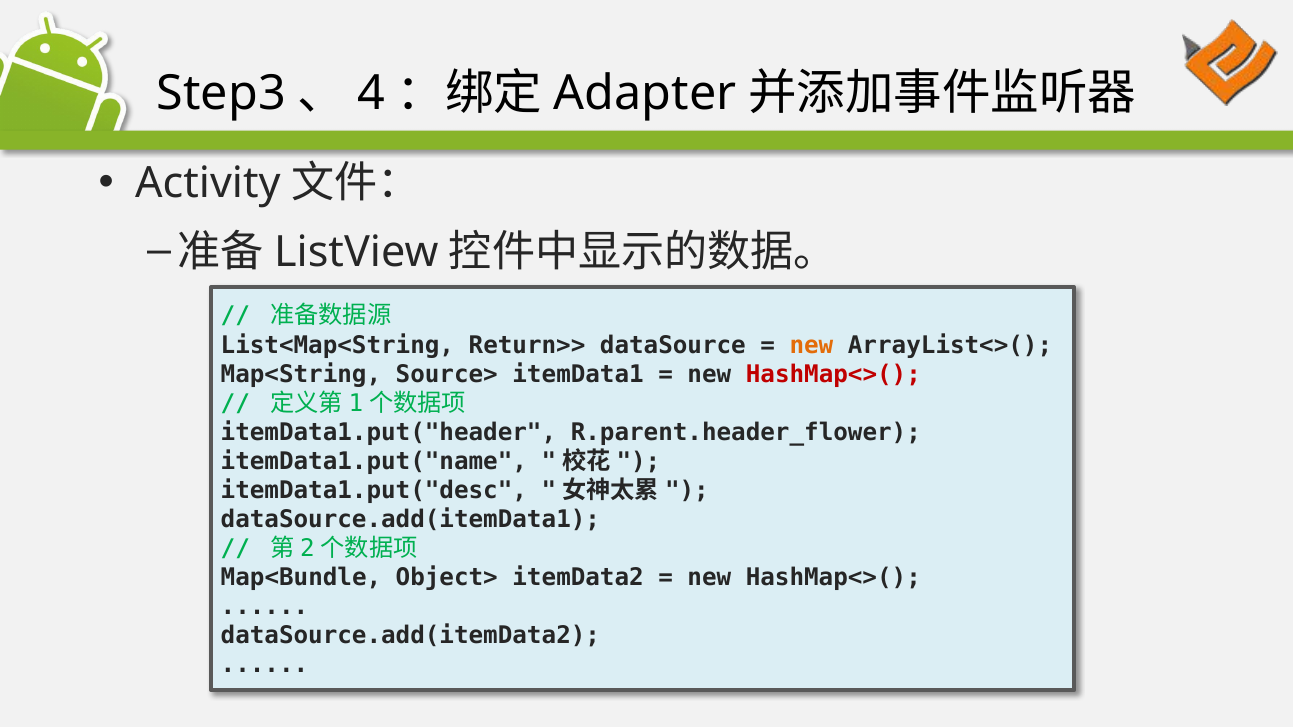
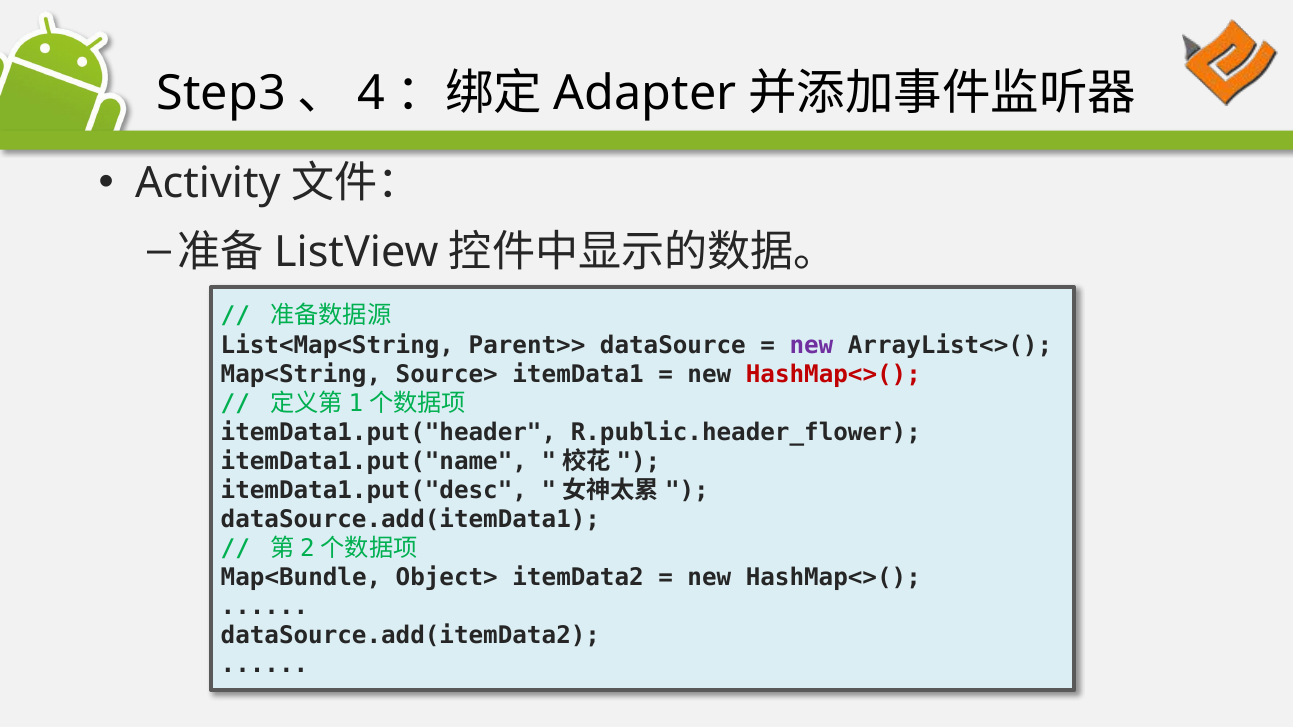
Return>>: Return>> -> Parent>> (527, 345)
new colour: orange -> purple (811, 345)
R.parent.header_flower: R.parent.header_flower -> R.public.header_flower (746, 432)
